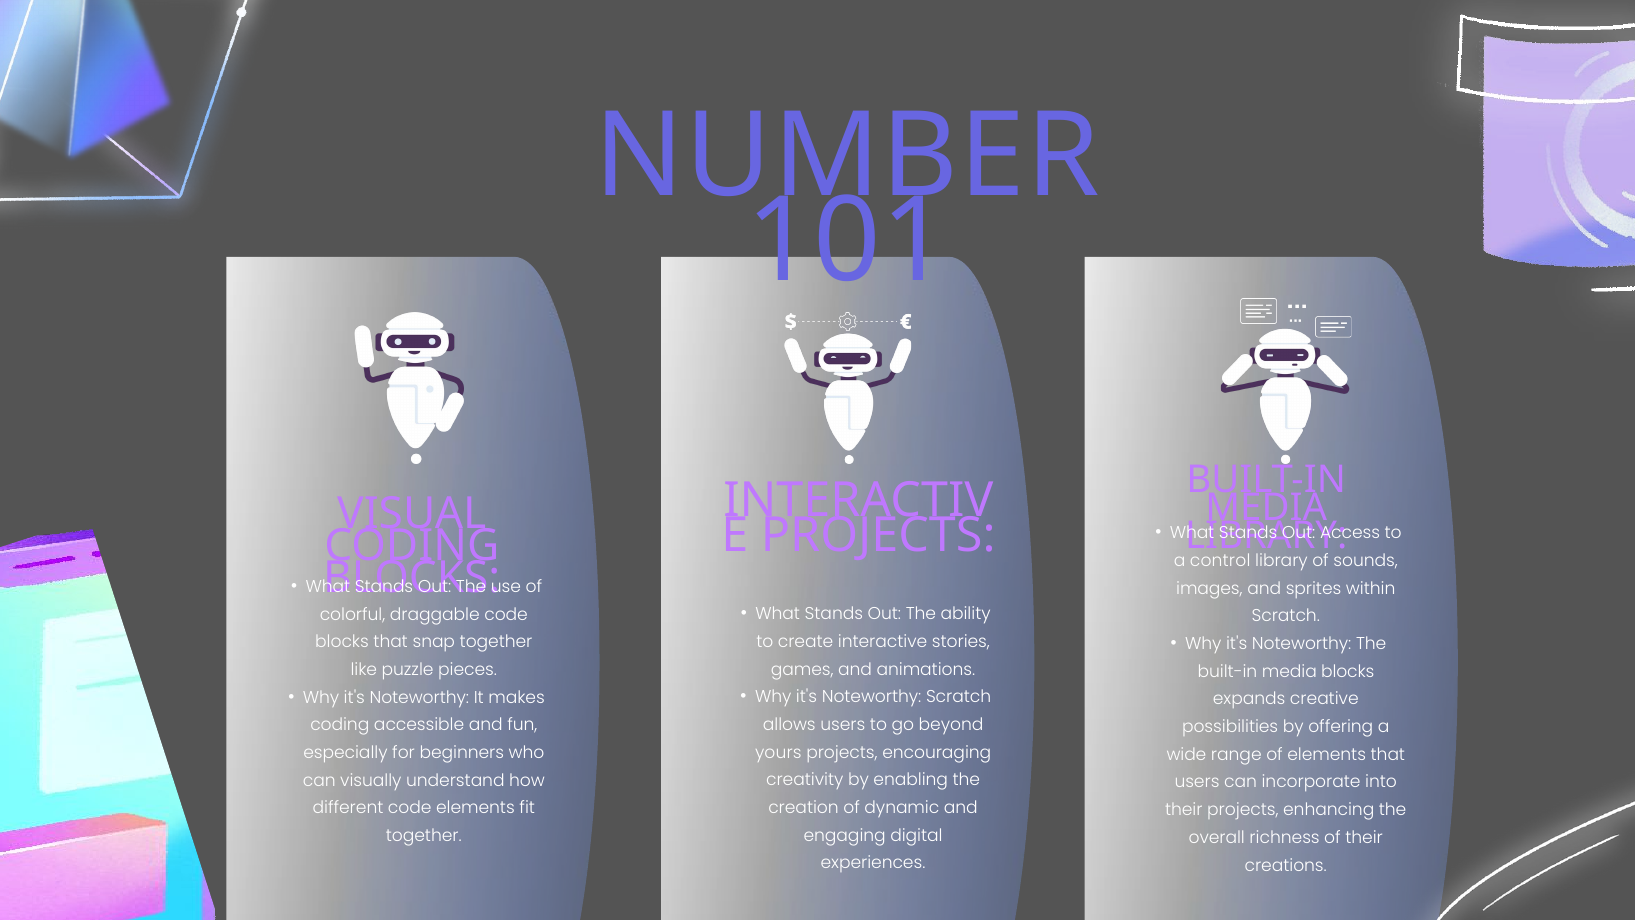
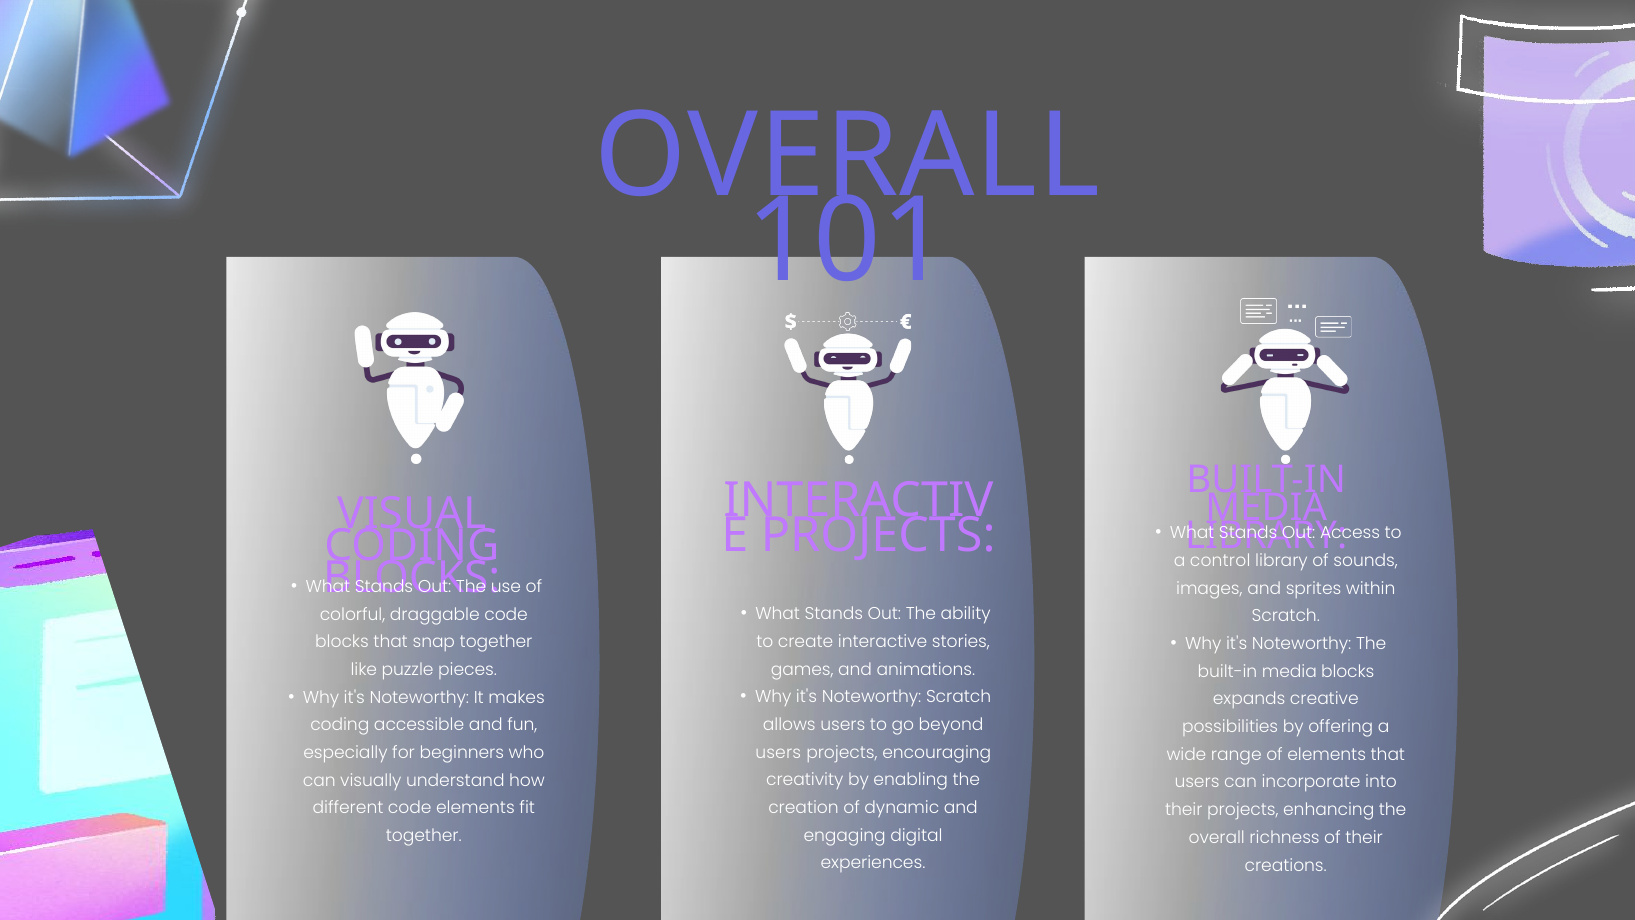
NUMBER: NUMBER -> OVERALL (847, 156)
yours: yours -> users (778, 752)
